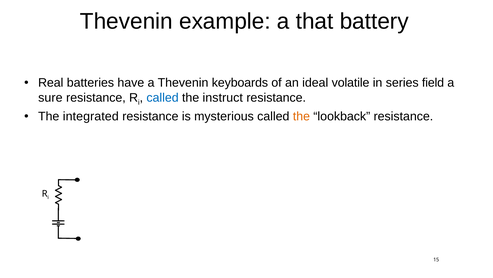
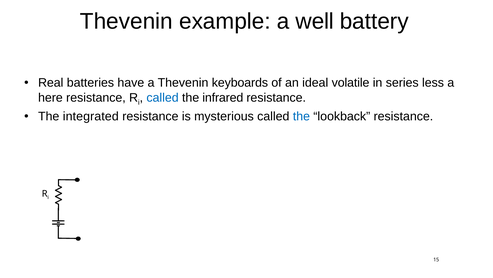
that: that -> well (315, 21)
field: field -> less (433, 83)
sure: sure -> here (50, 97)
instruct: instruct -> infrared (223, 97)
the colour: orange -> blue (301, 116)
